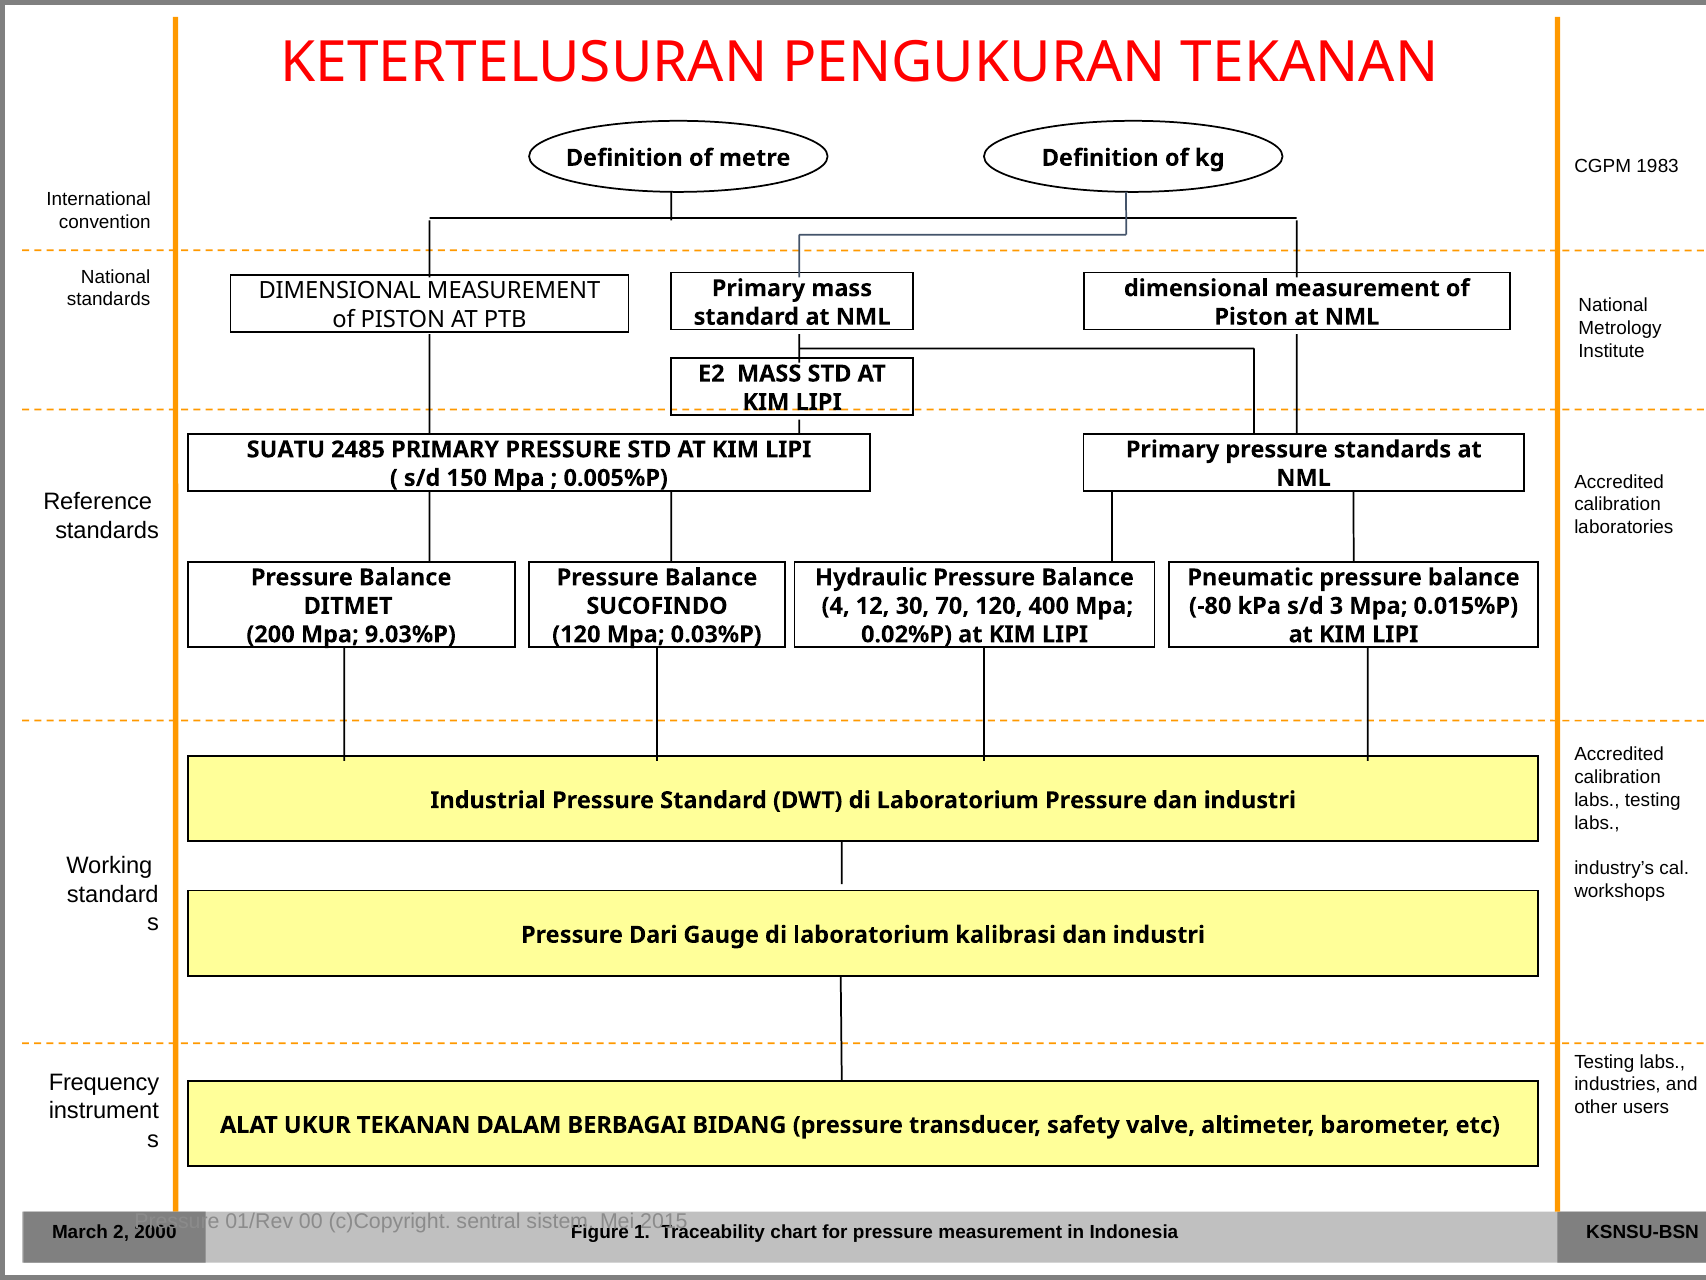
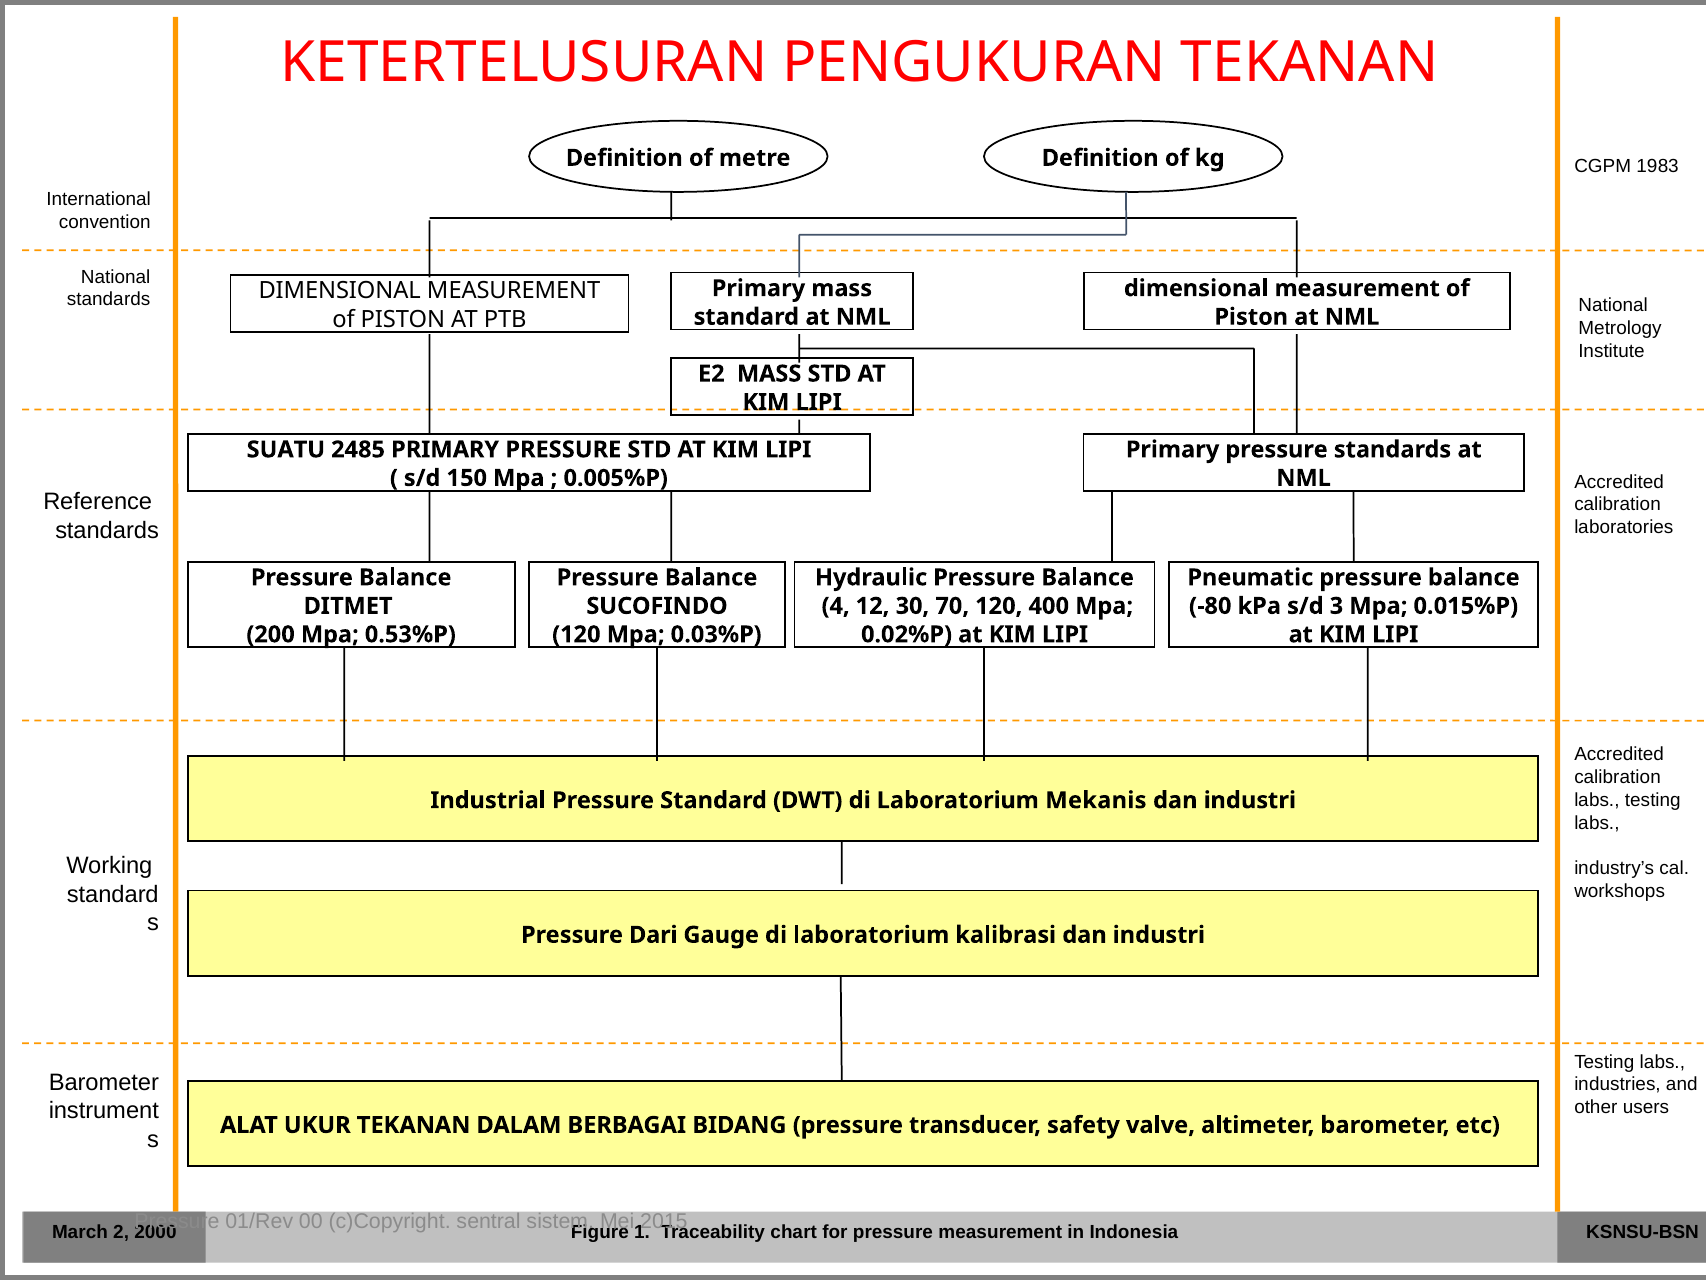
9.03%P: 9.03%P -> 0.53%P (410, 634)
Laboratorium Pressure: Pressure -> Mekanis (1096, 800)
Frequency: Frequency -> Barometer (104, 1082)
